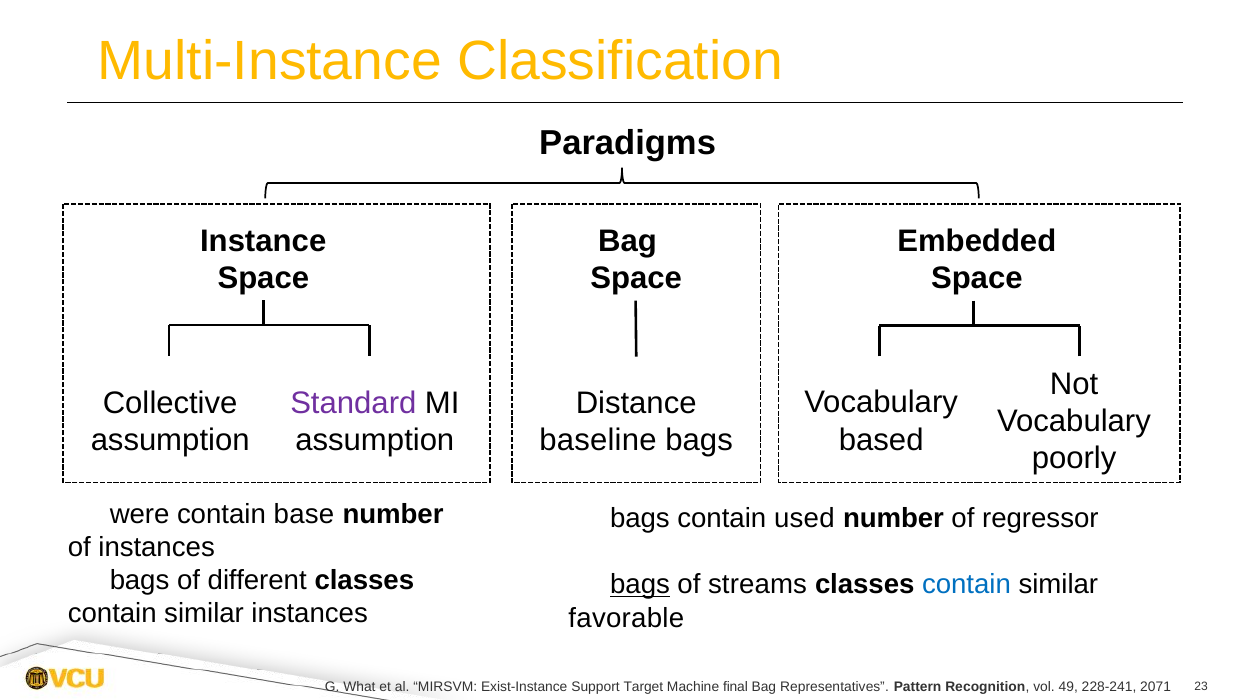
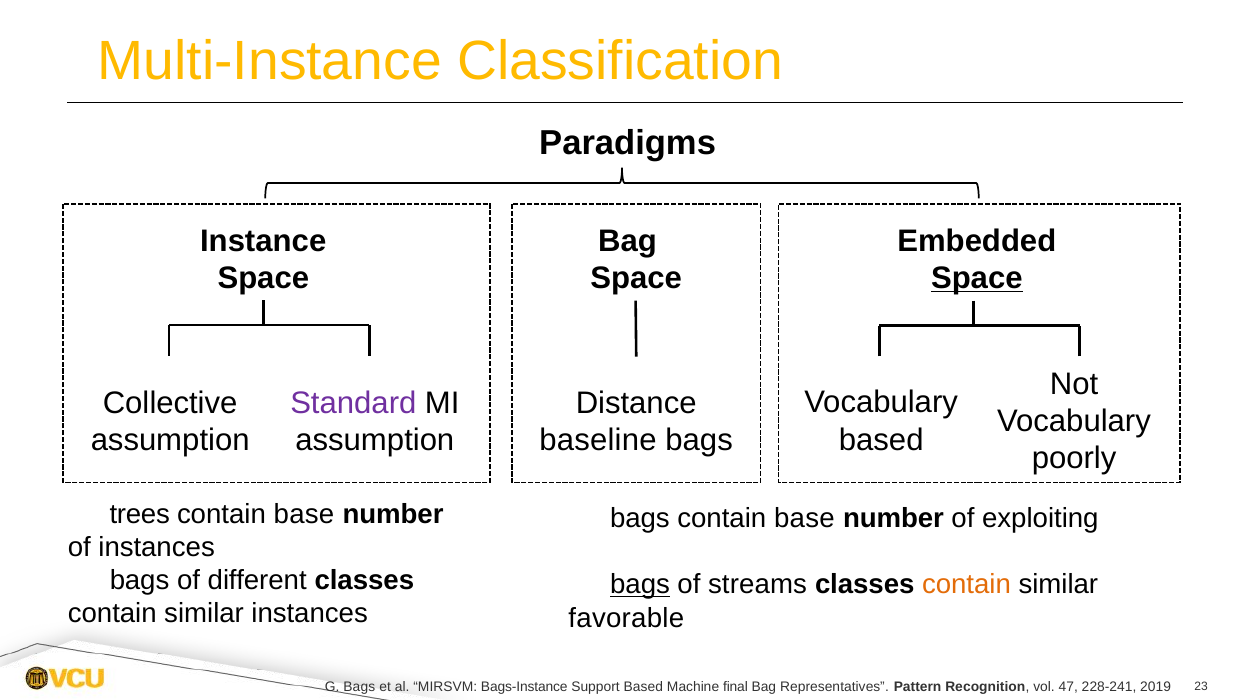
Space underline: none -> present (977, 278)
were: were -> trees (140, 514)
bags contain used: used -> base (804, 518)
regressor: regressor -> exploiting (1040, 518)
contain colour: blue -> orange (966, 585)
G What: What -> Bags (359, 687)
Exist-Instance: Exist-Instance -> Bags-Instance (524, 687)
Support Target: Target -> Based (643, 687)
49: 49 -> 47 (1068, 687)
2071: 2071 -> 2019 (1156, 687)
